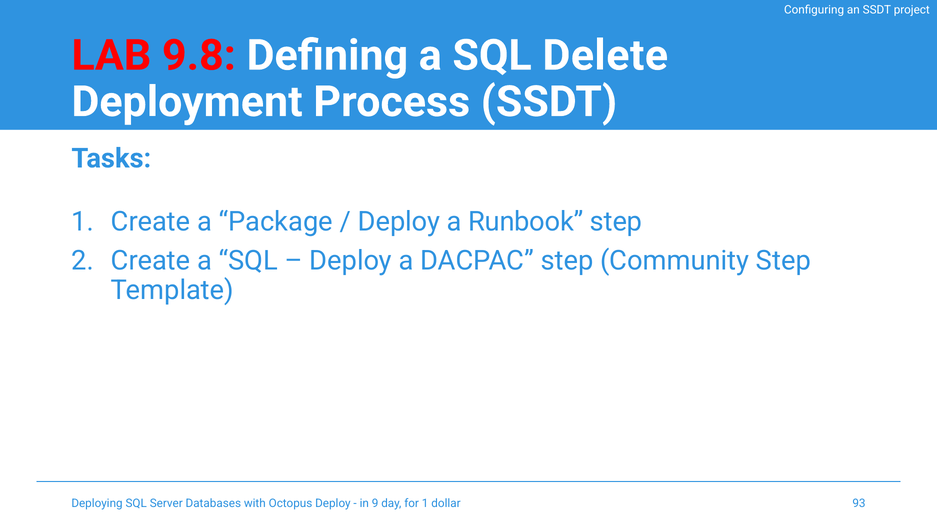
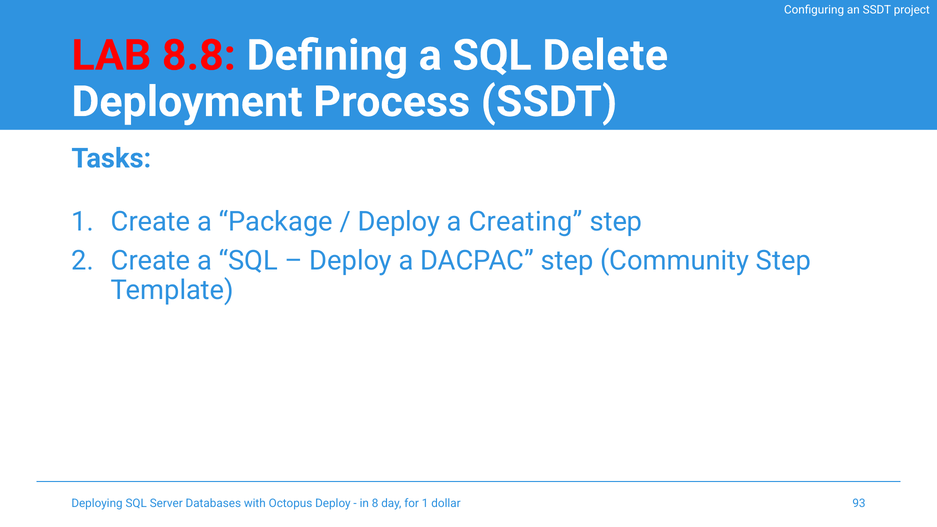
9.8: 9.8 -> 8.8 (199, 56)
Runbook: Runbook -> Creating (526, 222)
9: 9 -> 8 (375, 503)
